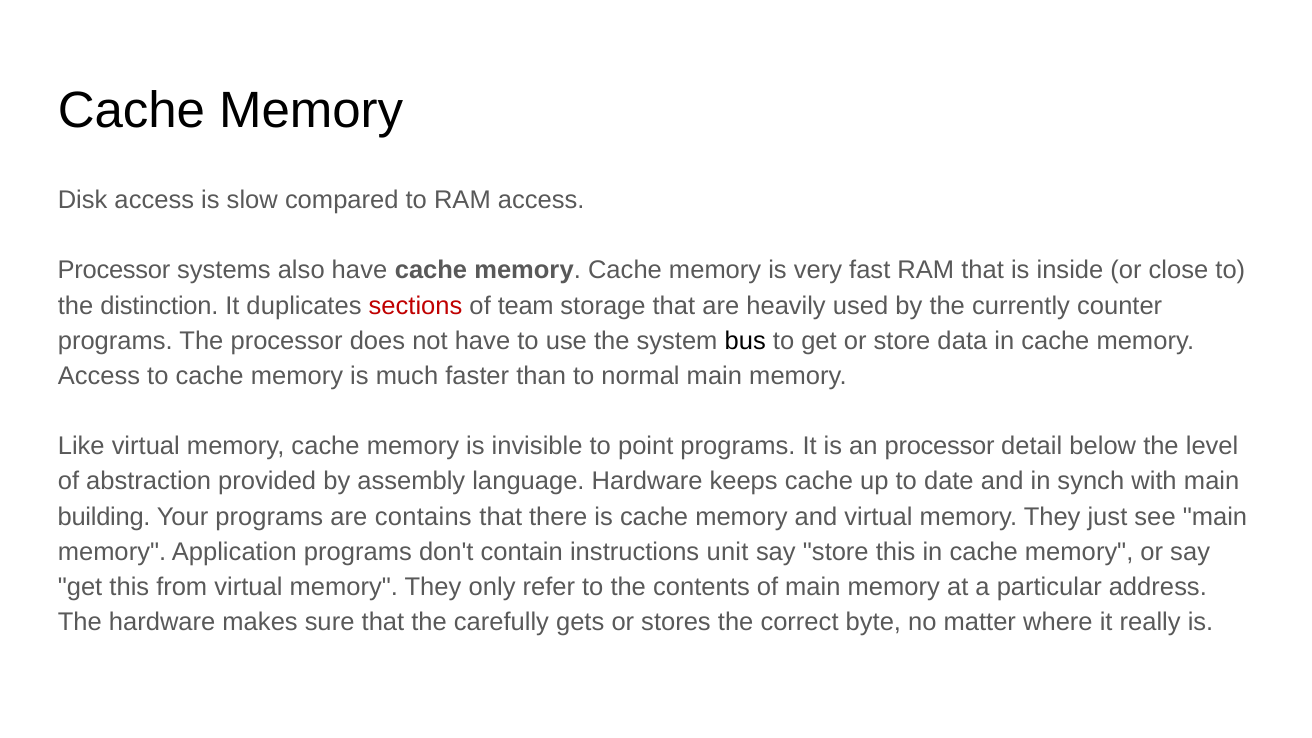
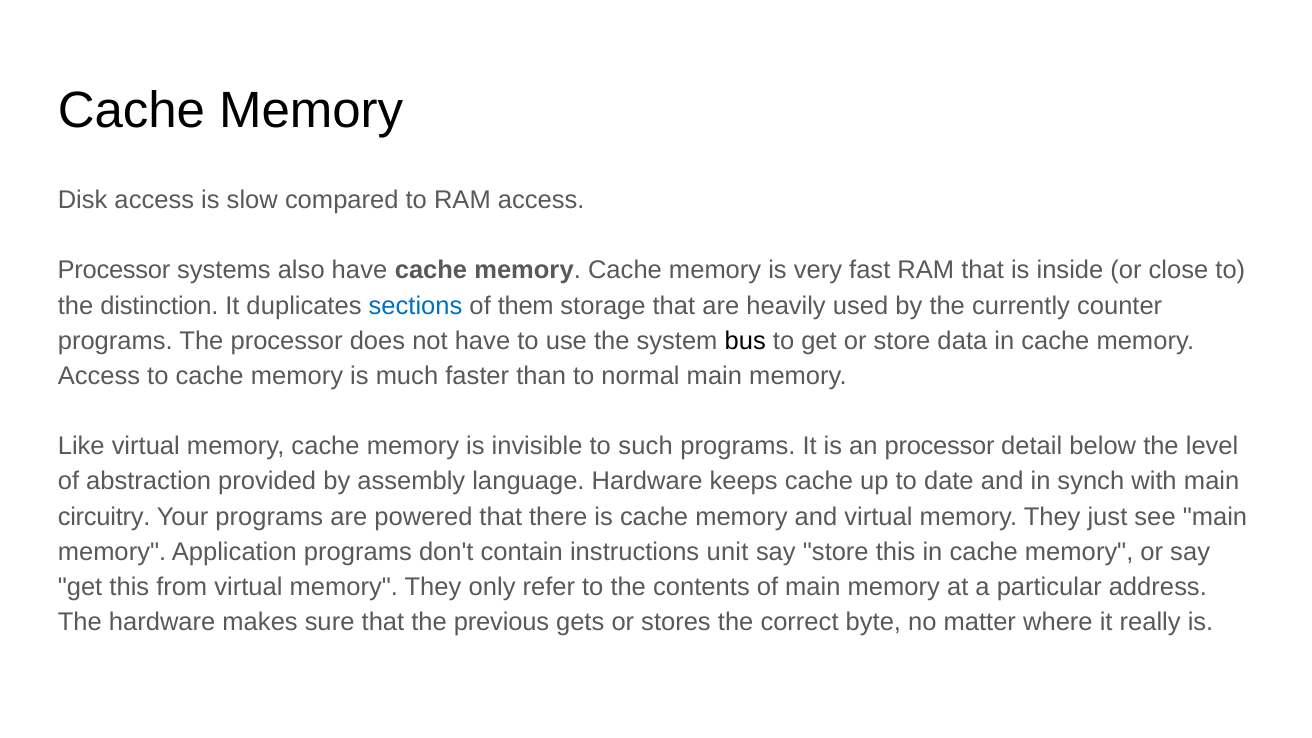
sections colour: red -> blue (416, 306)
team: team -> them (526, 306)
point: point -> such (646, 446)
building: building -> circuitry (104, 517)
contains: contains -> powered (423, 517)
carefully: carefully -> previous (502, 622)
